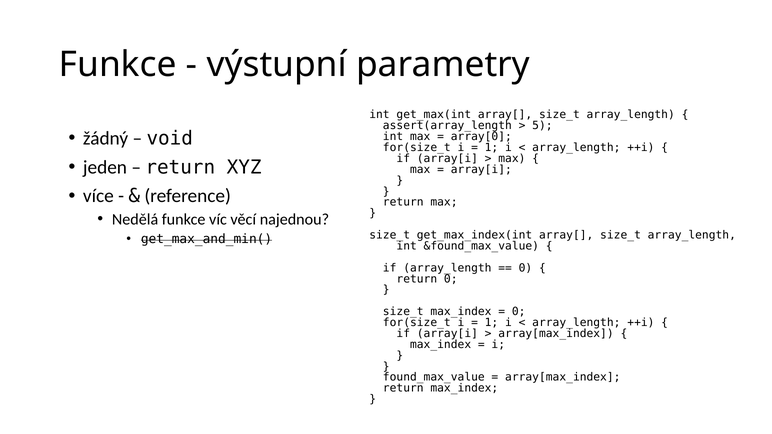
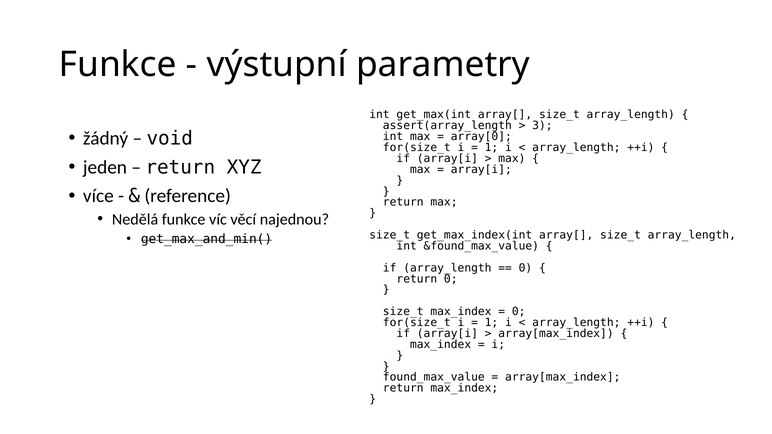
5: 5 -> 3 (542, 126)
